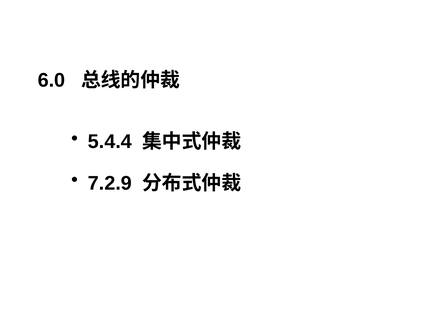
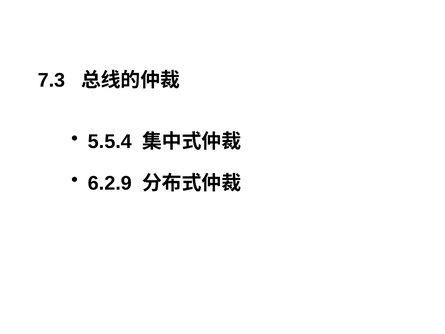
6.0: 6.0 -> 7.3 (52, 80)
5.4.4: 5.4.4 -> 5.5.4 (110, 142)
7.2.9: 7.2.9 -> 6.2.9 (110, 183)
